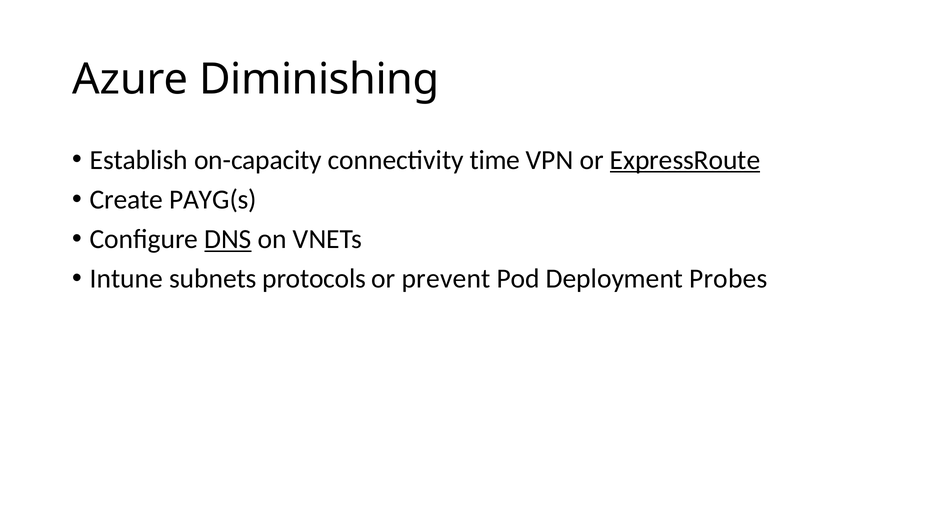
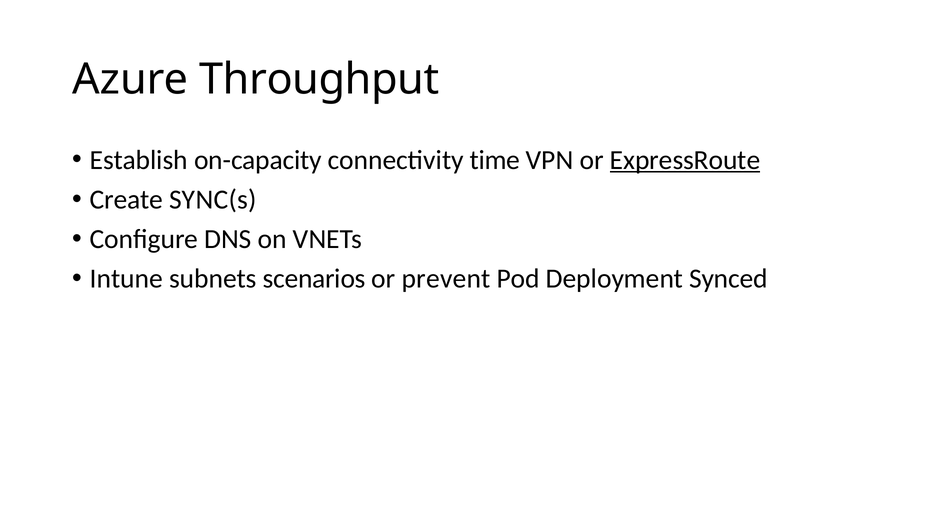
Diminishing: Diminishing -> Throughput (319, 79)
PAYG(s: PAYG(s -> SYNC(s (213, 199)
DNS underline: present -> none (228, 239)
protocols: protocols -> scenarios (314, 279)
Probes: Probes -> Synced (728, 279)
